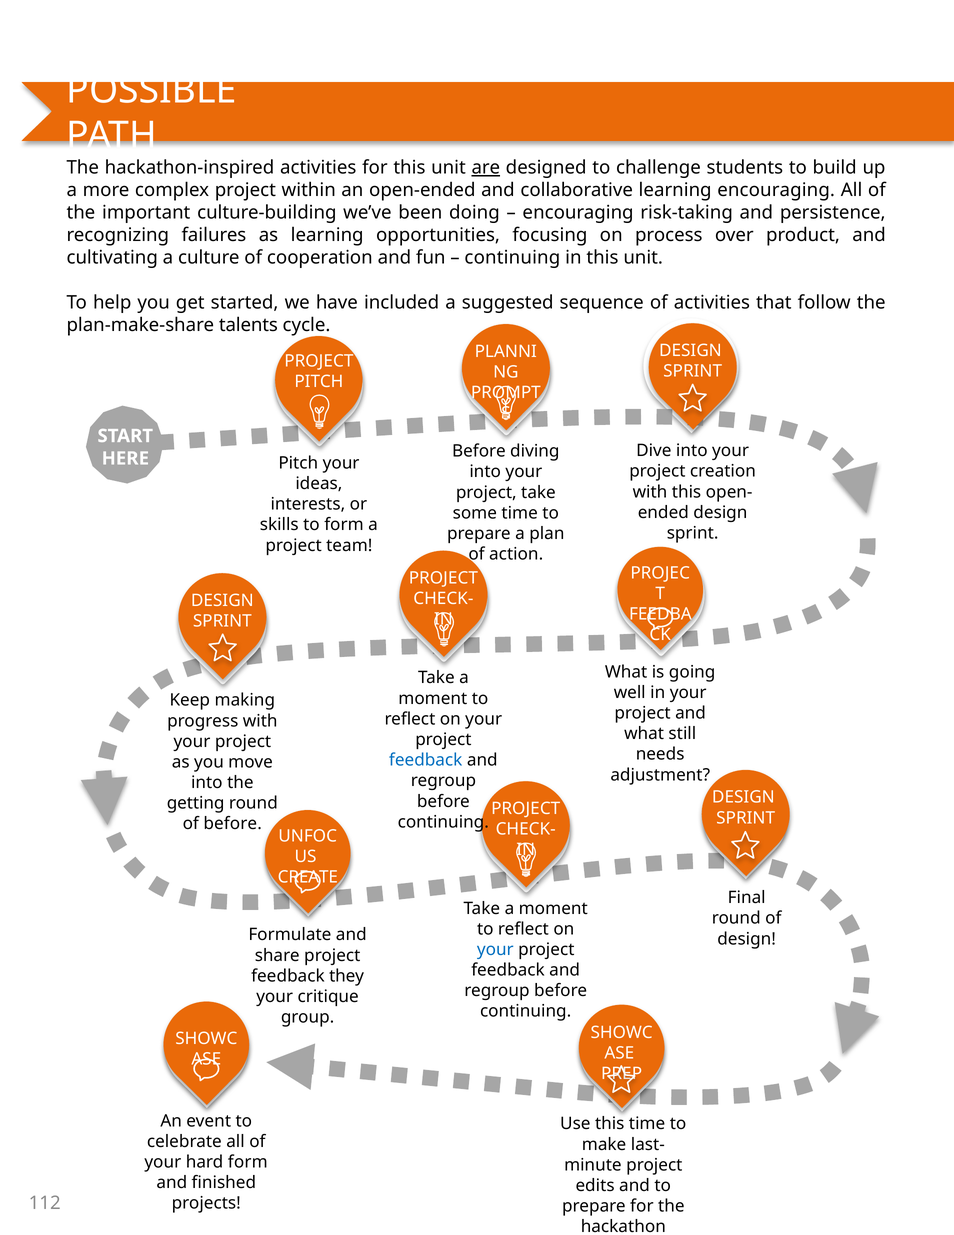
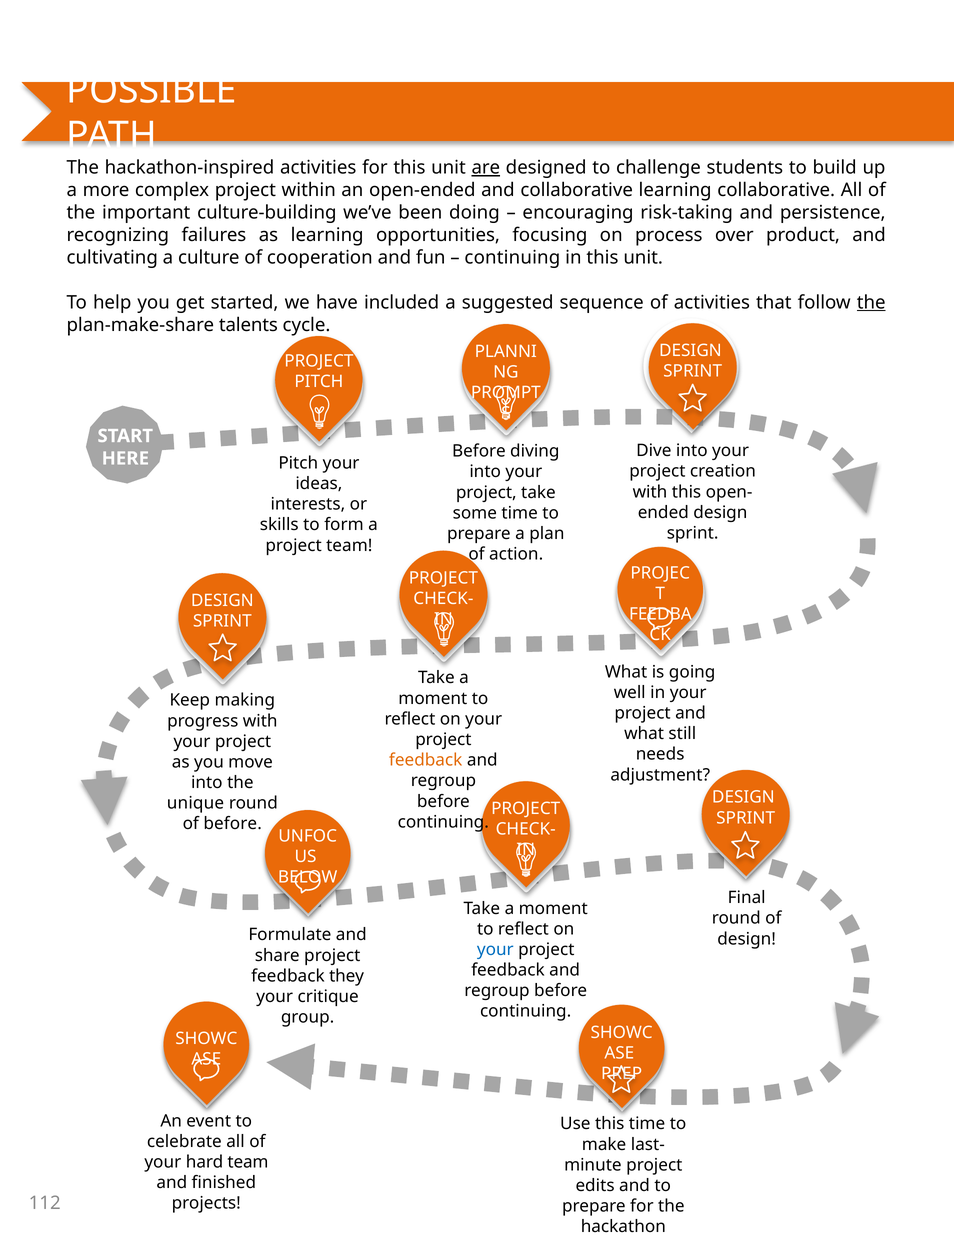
learning encouraging: encouraging -> collaborative (776, 190)
the underline: none -> present (871, 302)
feedback colour: blue -> orange (426, 760)
getting: getting -> unique (195, 803)
CREATE: CREATE -> BELOW (308, 877)
hard form: form -> team (248, 1162)
